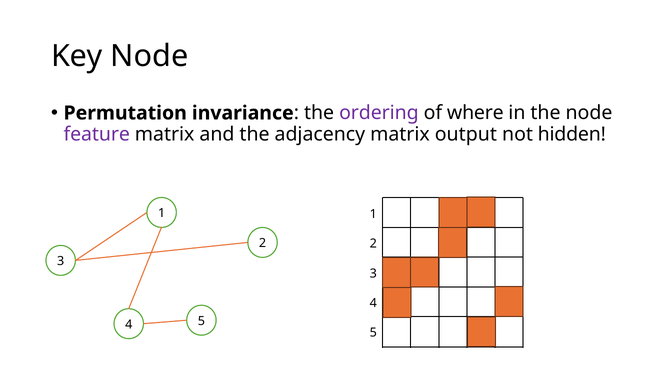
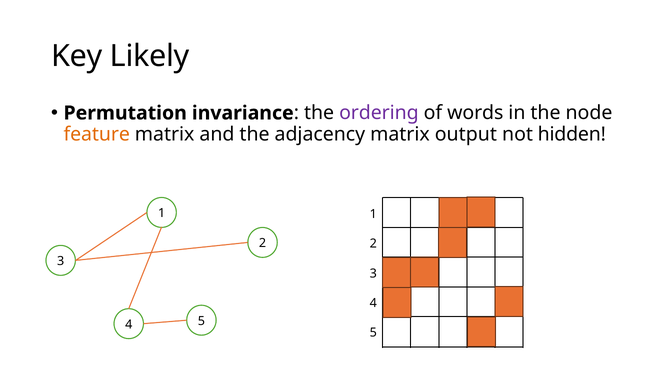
Key Node: Node -> Likely (150, 56)
where: where -> words (475, 113)
feature colour: purple -> orange (97, 134)
